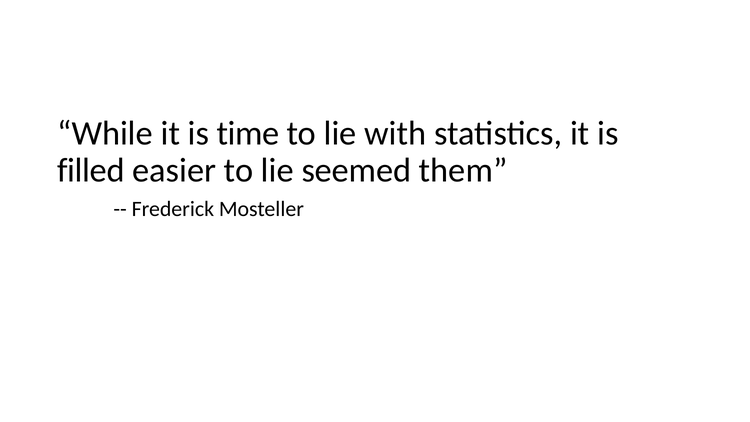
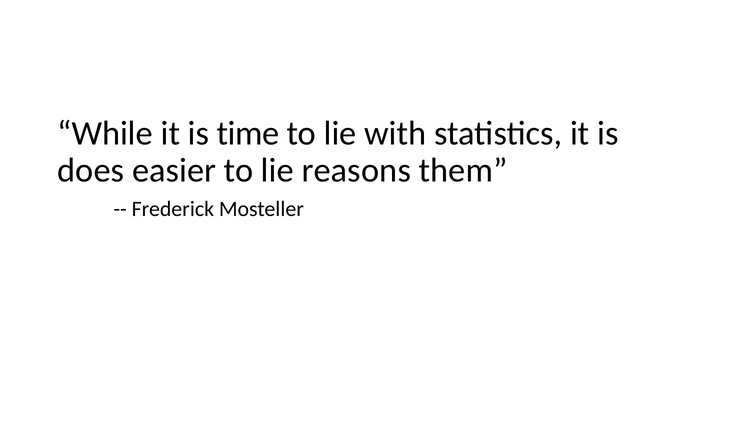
filled: filled -> does (91, 171)
seemed: seemed -> reasons (356, 171)
